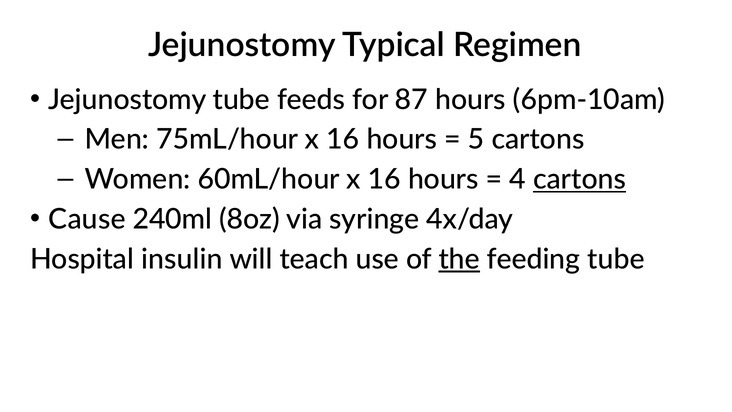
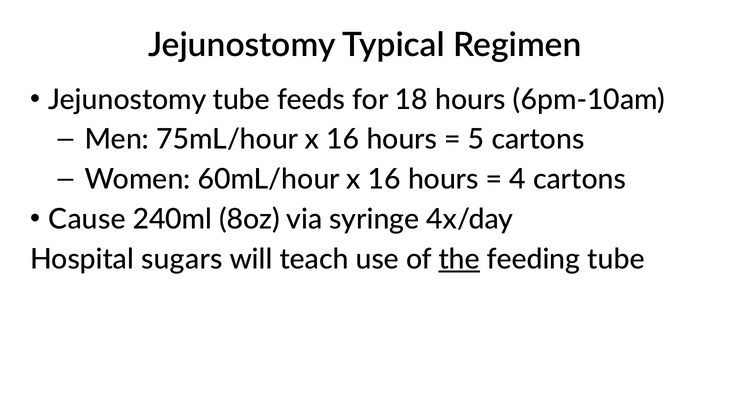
87: 87 -> 18 (411, 100)
cartons underline: present -> none (580, 179)
insulin: insulin -> sugars (182, 259)
